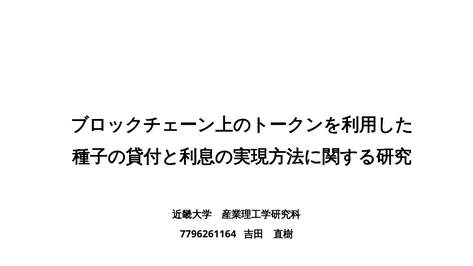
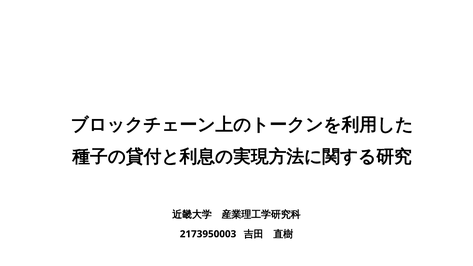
7796261164: 7796261164 -> 2173950003 (208, 234)
